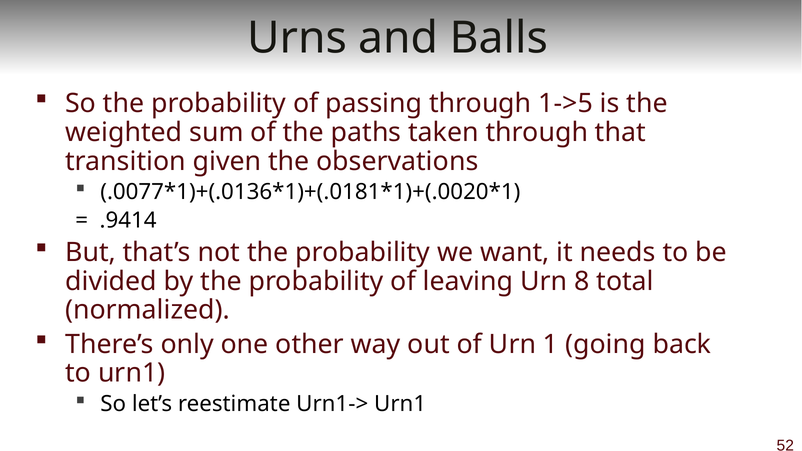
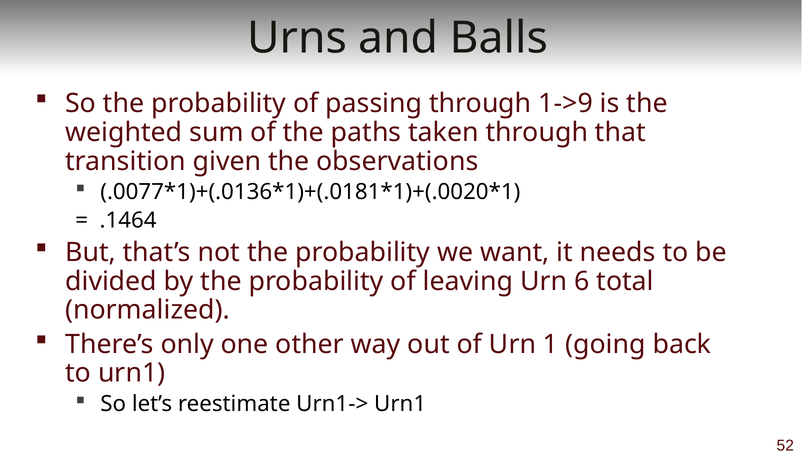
1->5: 1->5 -> 1->9 (566, 104)
.9414: .9414 -> .1464 (128, 221)
8: 8 -> 6 (582, 281)
